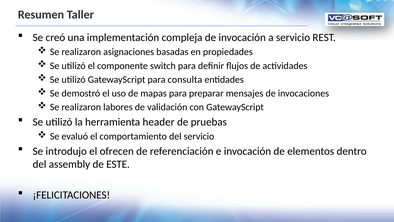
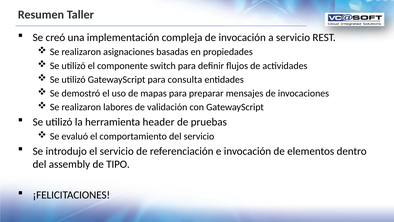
el ofrecen: ofrecen -> servicio (117, 151)
ESTE: ESTE -> TIPO (118, 164)
